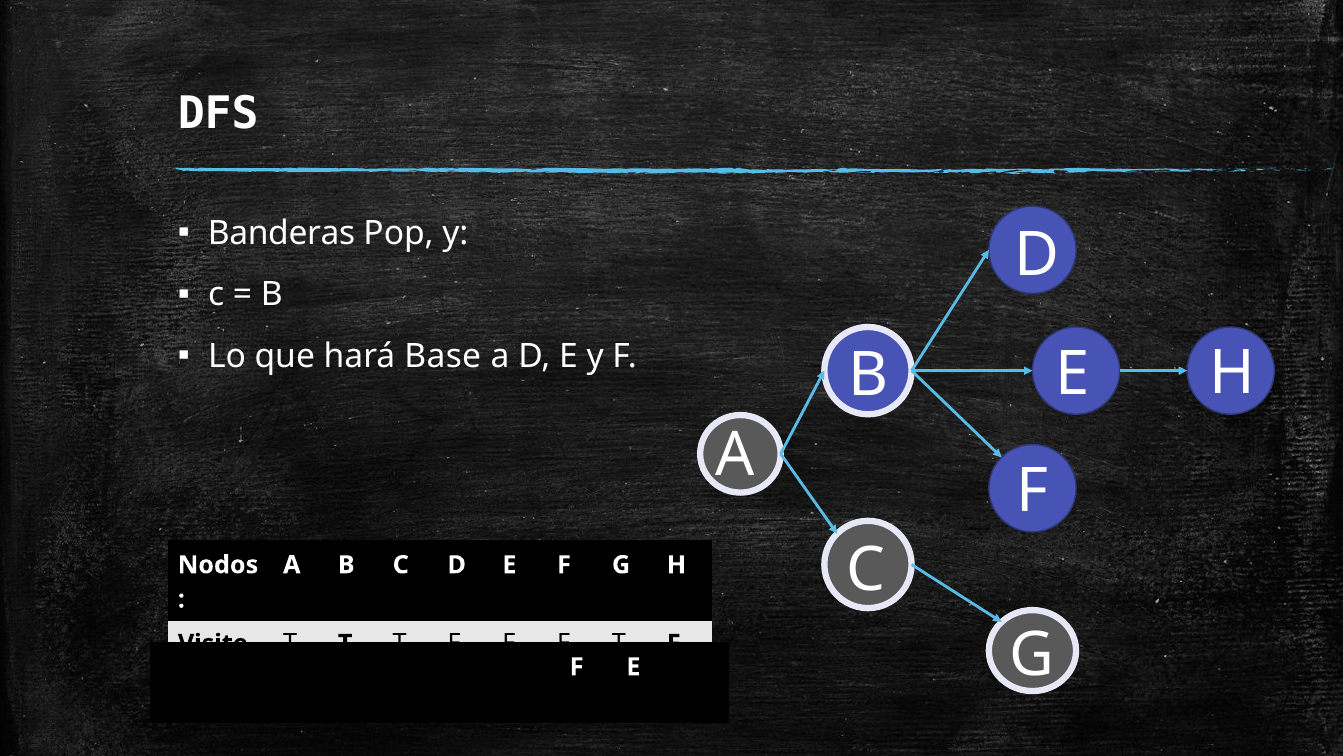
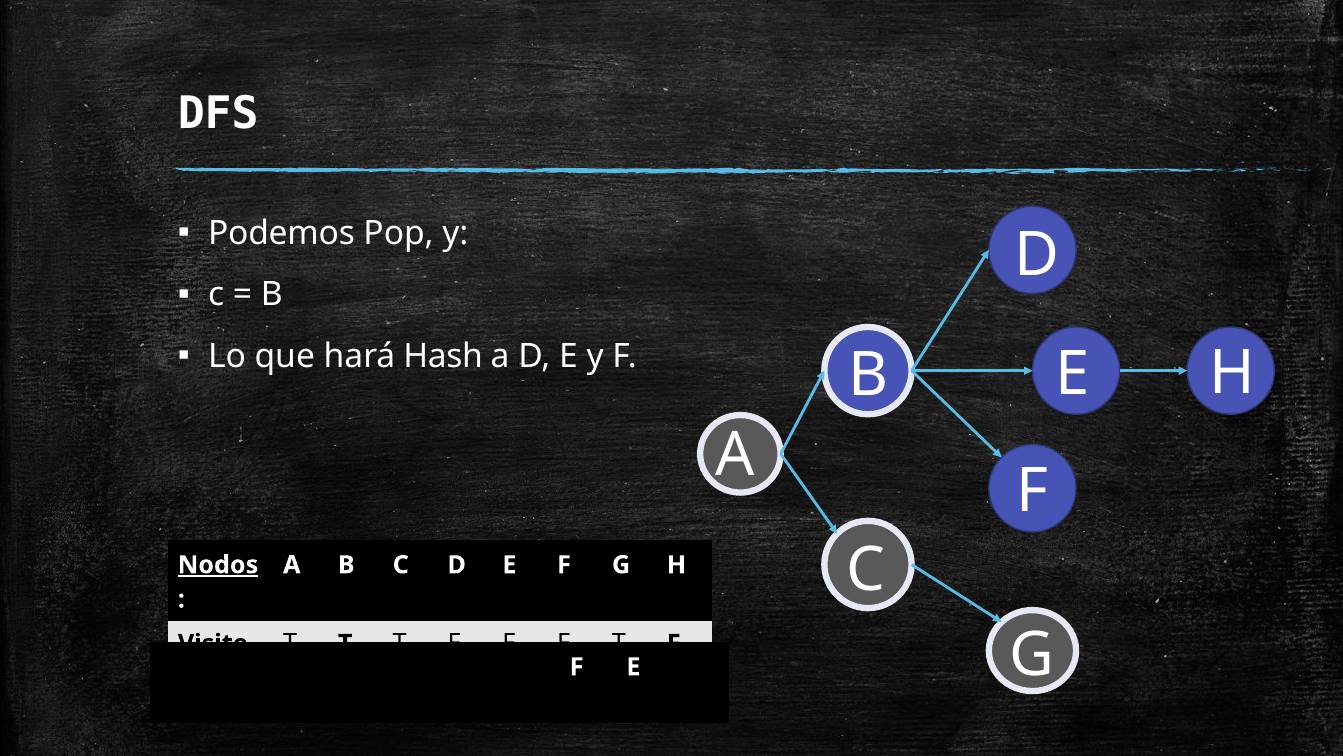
Banderas: Banderas -> Podemos (281, 233)
Base: Base -> Hash (443, 356)
Nodos underline: none -> present (218, 565)
